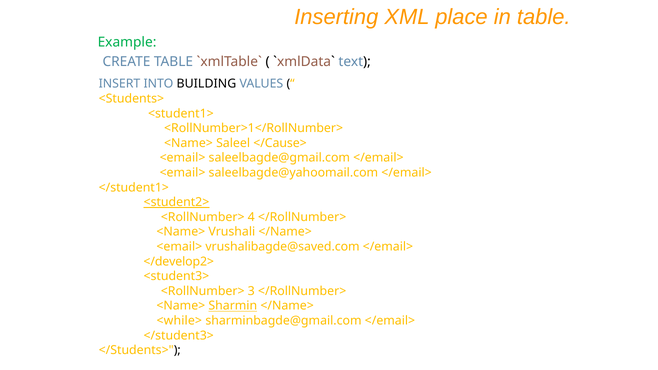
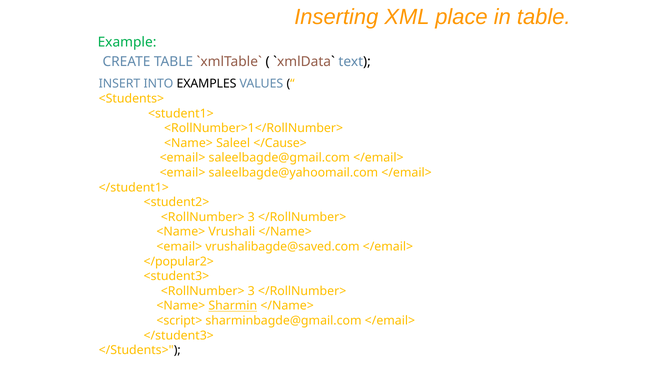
BUILDING: BUILDING -> EXAMPLES (207, 84)
<student2> underline: present -> none (176, 202)
4: 4 -> 3 (251, 217)
</develop2>: </develop2> -> </popular2> (179, 262)
<while>: <while> -> <script> (179, 321)
